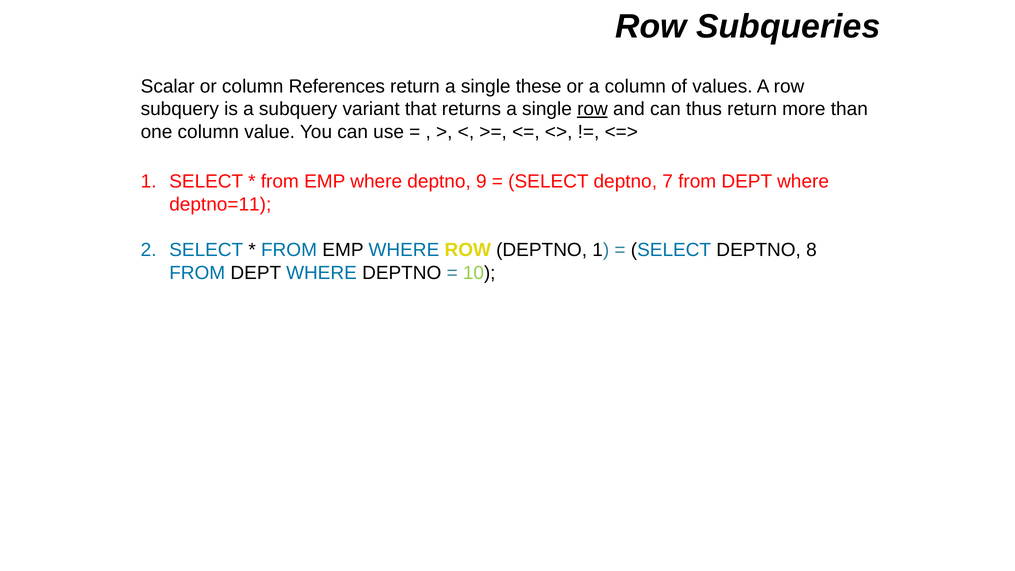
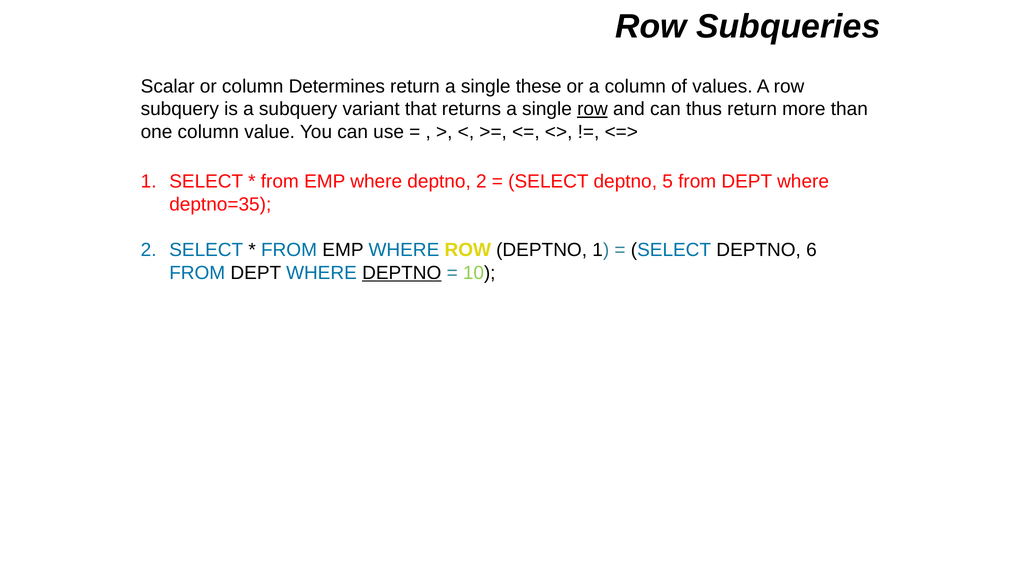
References: References -> Determines (337, 86)
deptno 9: 9 -> 2 (481, 181)
7: 7 -> 5 (668, 181)
deptno=11: deptno=11 -> deptno=35 (220, 204)
8: 8 -> 6 (811, 250)
DEPTNO underline: none -> present (402, 273)
